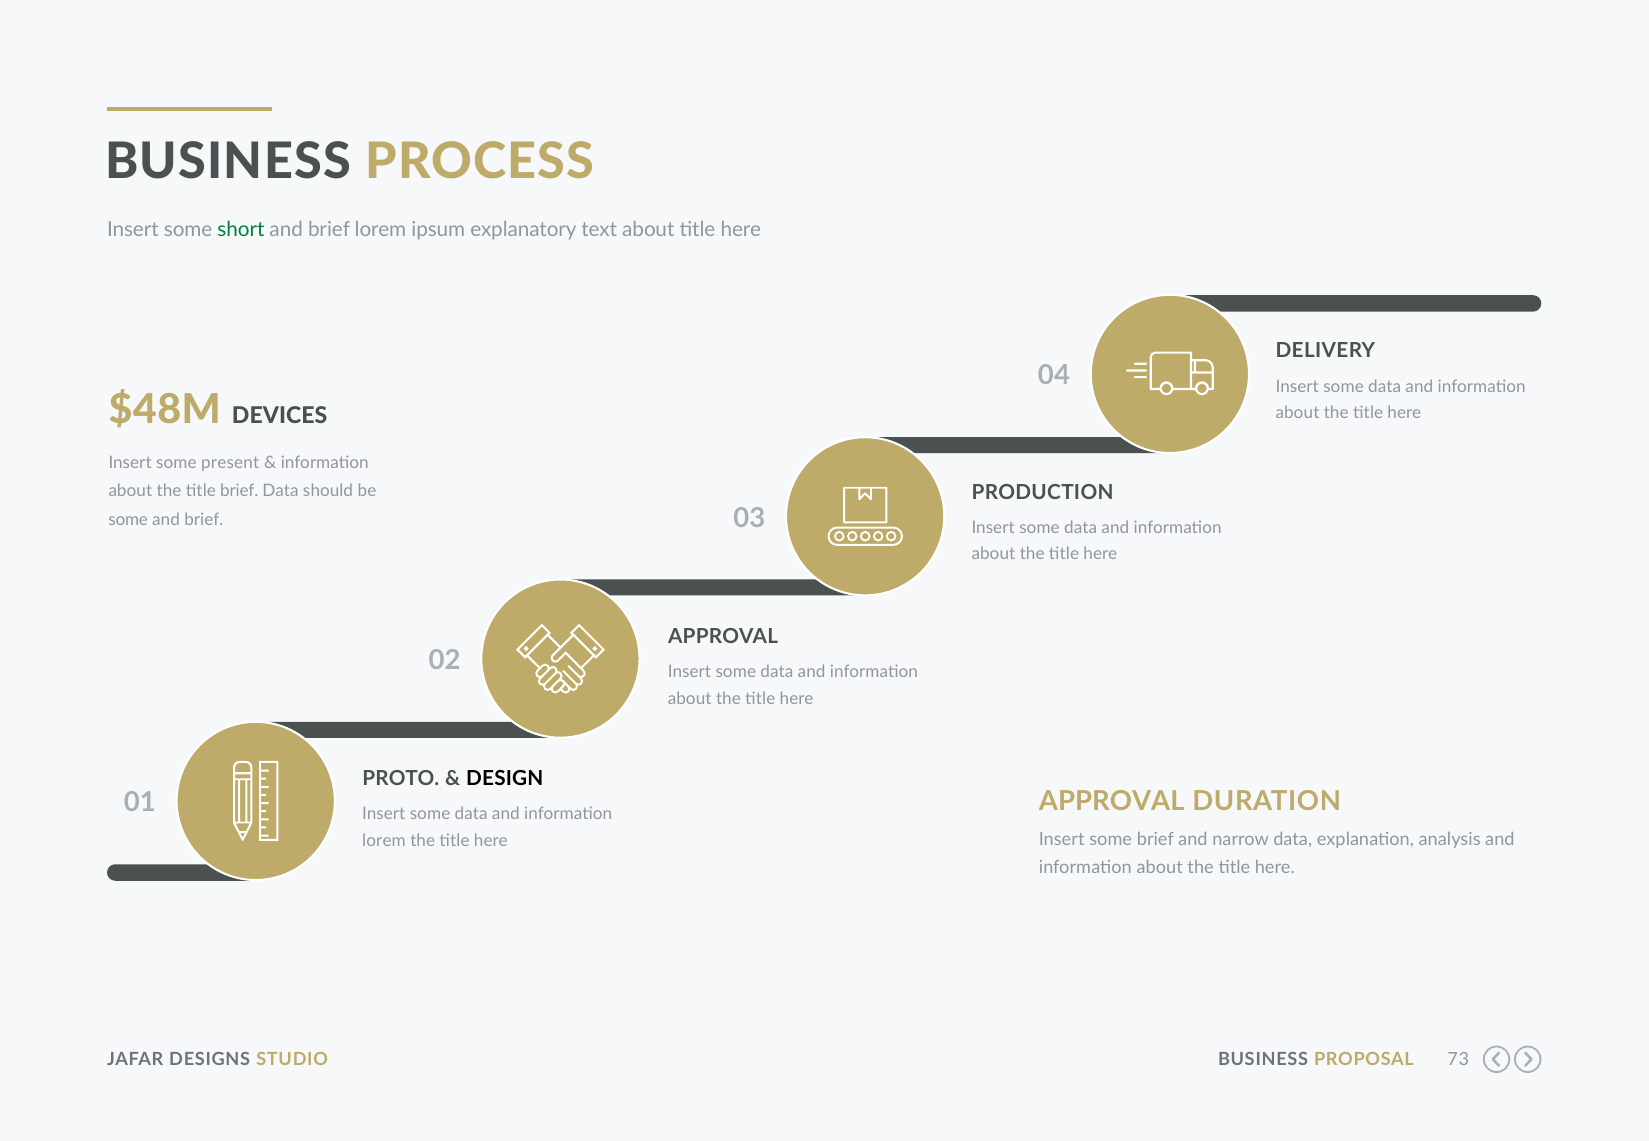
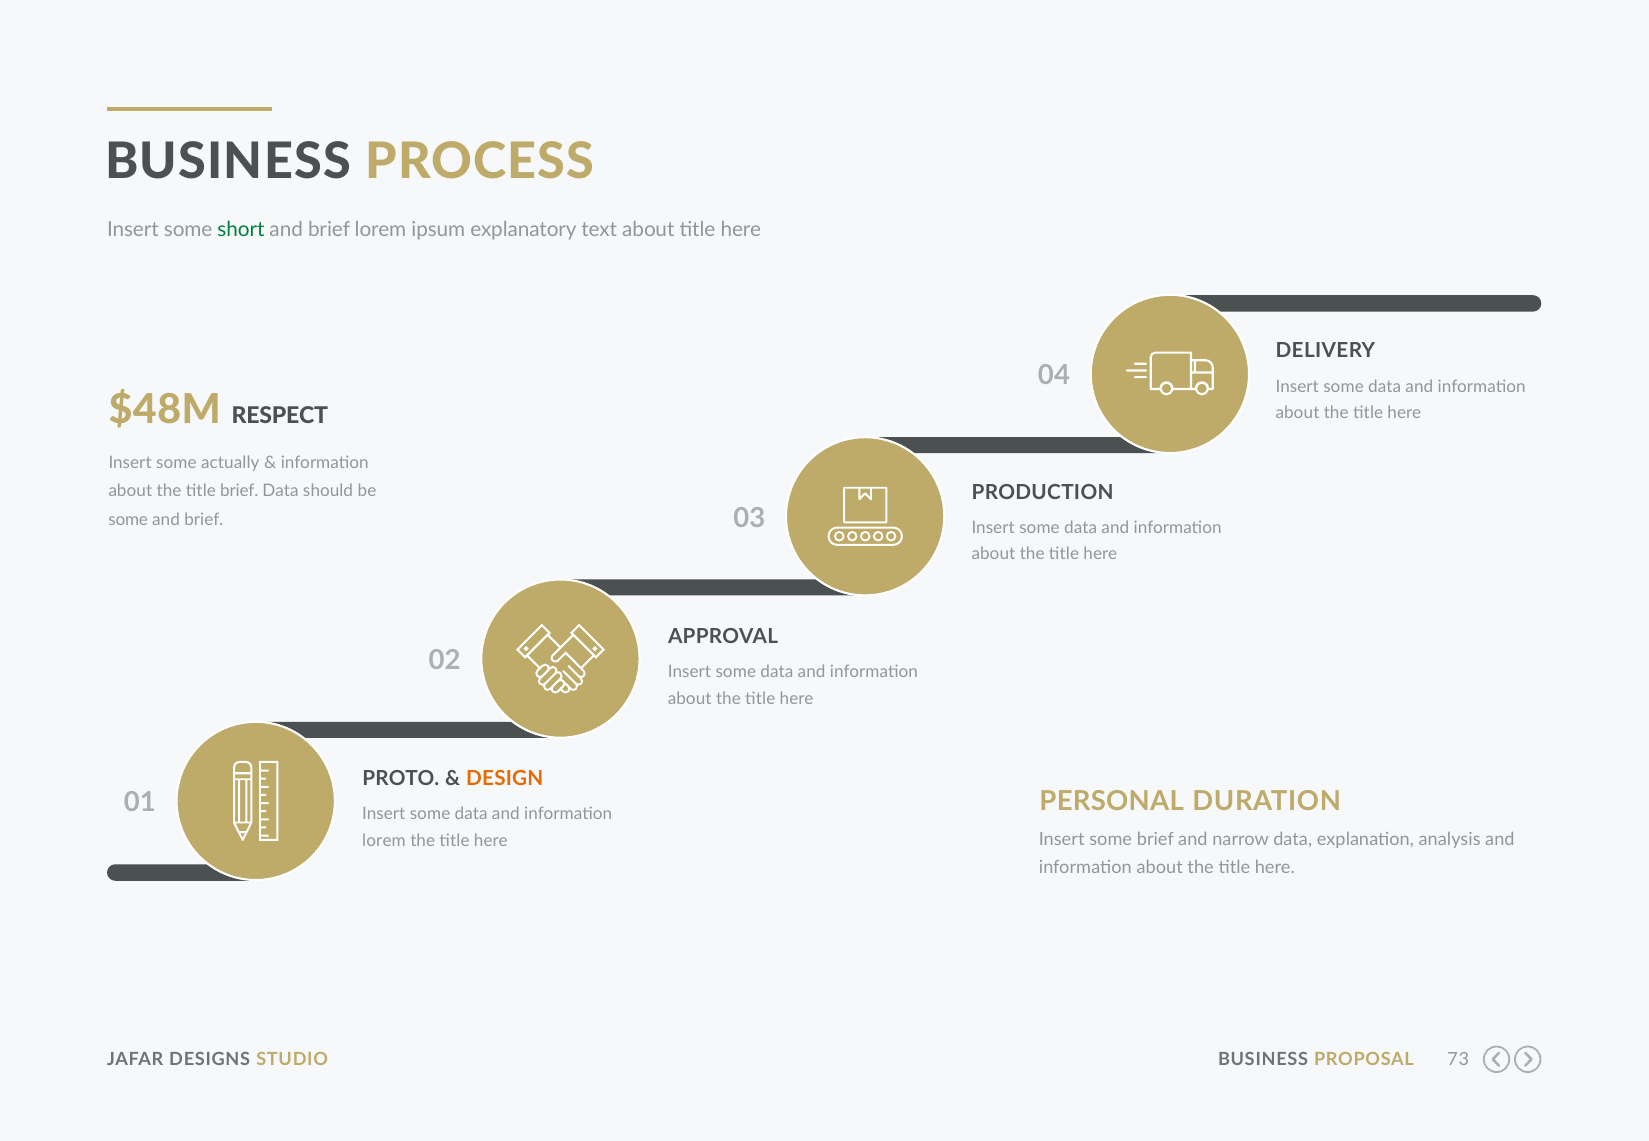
DEVICES: DEVICES -> RESPECT (280, 416)
present: present -> actually (230, 463)
DESIGN colour: black -> orange (505, 779)
APPROVAL: APPROVAL -> PERSONAL (1112, 802)
